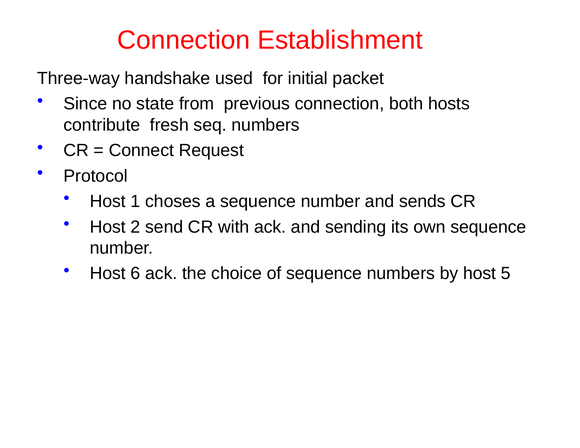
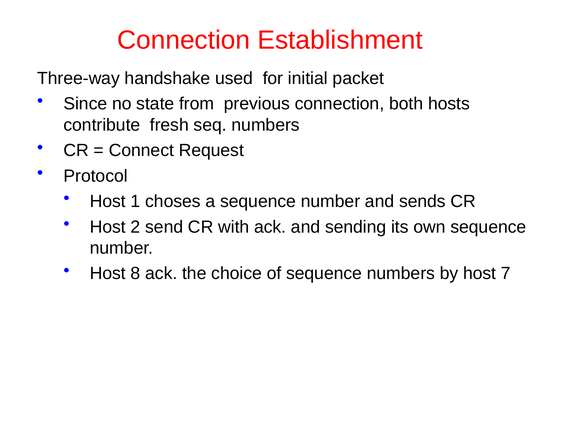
6: 6 -> 8 (136, 274)
5: 5 -> 7 (506, 274)
